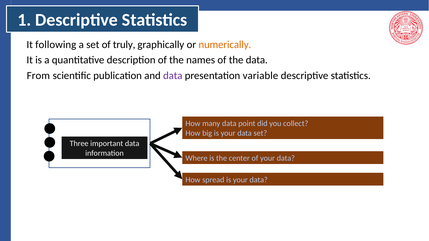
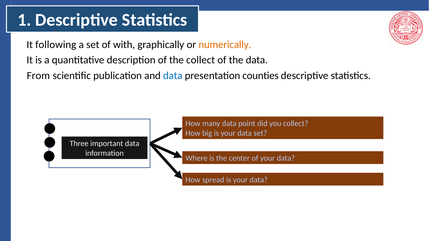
truly: truly -> with (124, 45)
the names: names -> collect (201, 60)
data colour: purple -> blue (173, 76)
variable: variable -> counties (261, 76)
